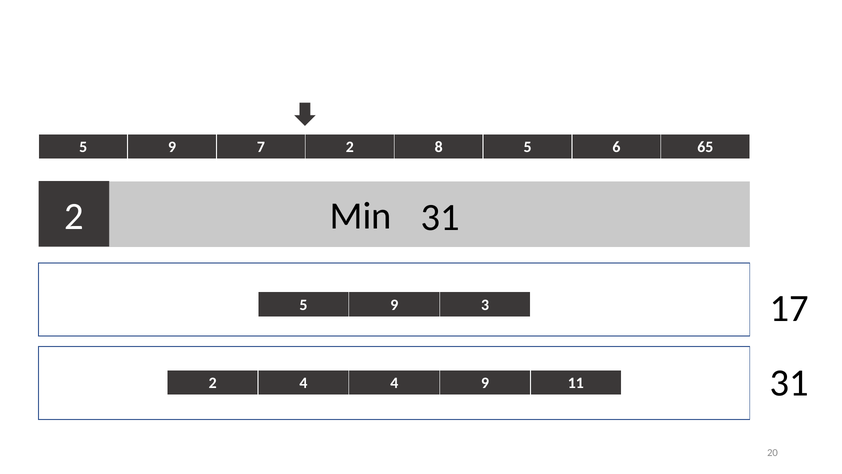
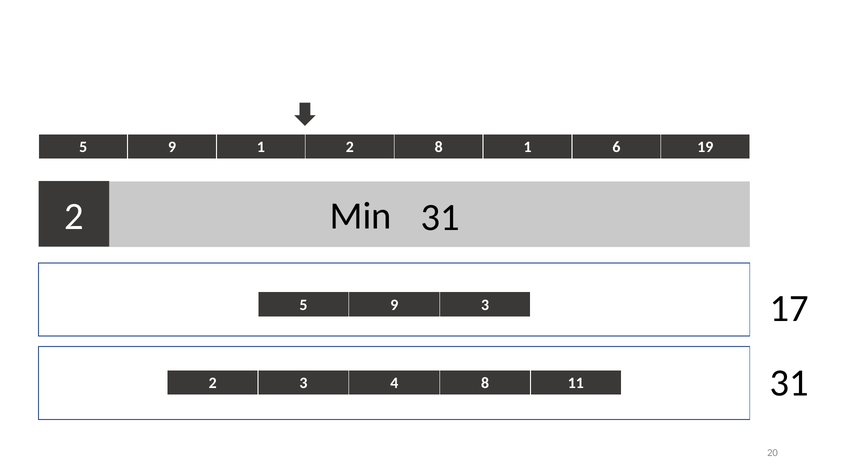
9 7: 7 -> 1 (261, 147)
8 5: 5 -> 1 (528, 147)
65: 65 -> 19 (705, 147)
2 4: 4 -> 3 (303, 383)
4 9: 9 -> 8 (485, 383)
